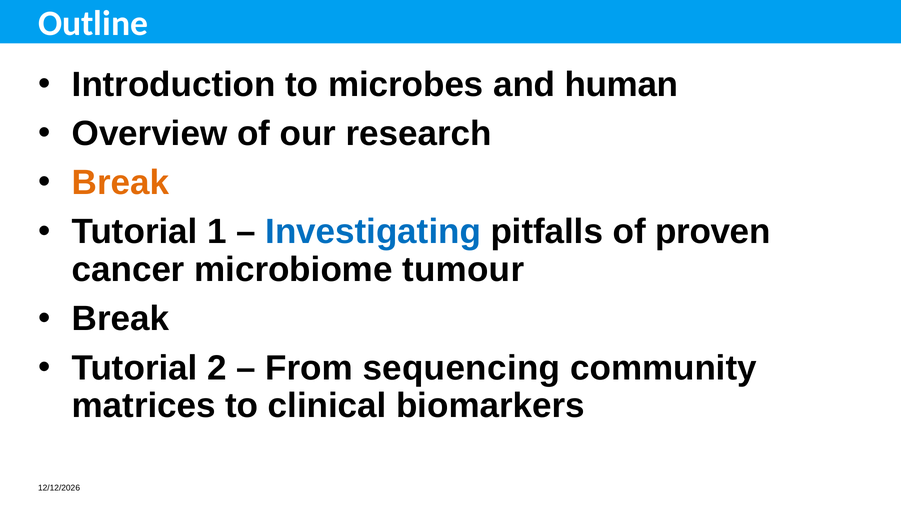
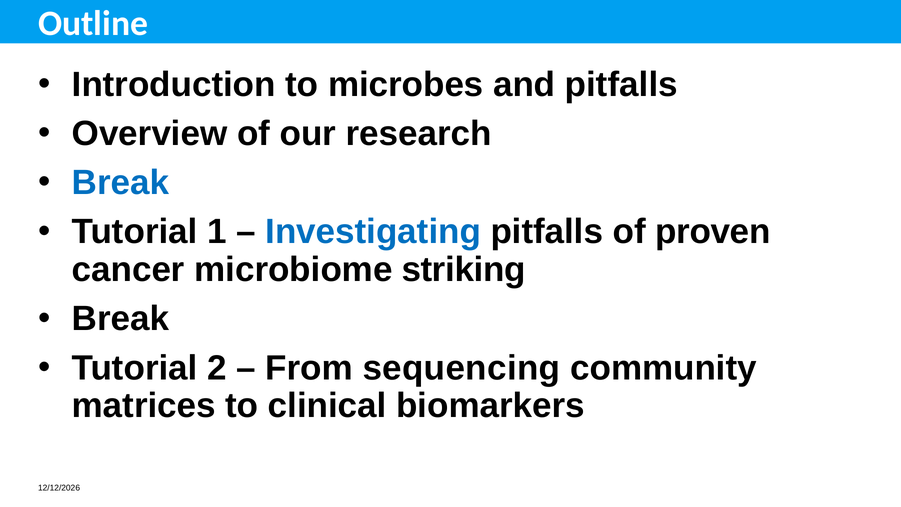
and human: human -> pitfalls (621, 84)
Break colour: orange -> blue (121, 183)
tumour: tumour -> striking (464, 270)
